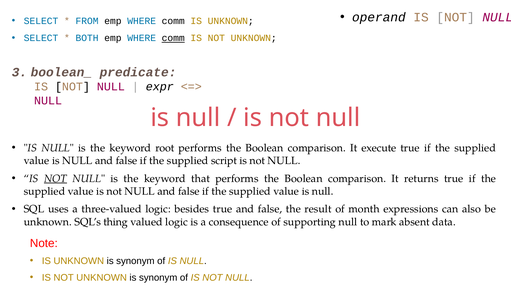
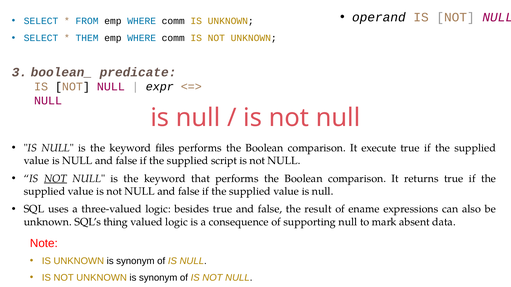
BOTH: BOTH -> THEM (87, 38)
comm underline: present -> none (173, 38)
root: root -> files (165, 148)
month: month -> ename (364, 209)
